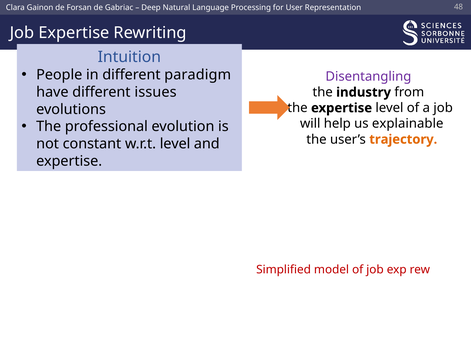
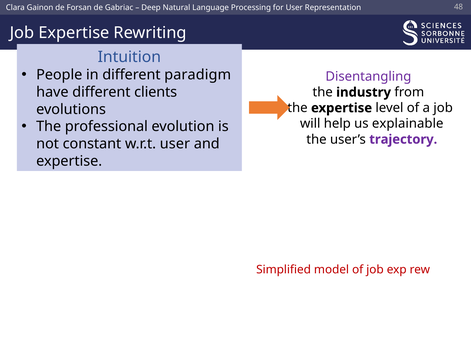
issues: issues -> clients (156, 92)
trajectory colour: orange -> purple (403, 139)
w.r.t level: level -> user (175, 144)
